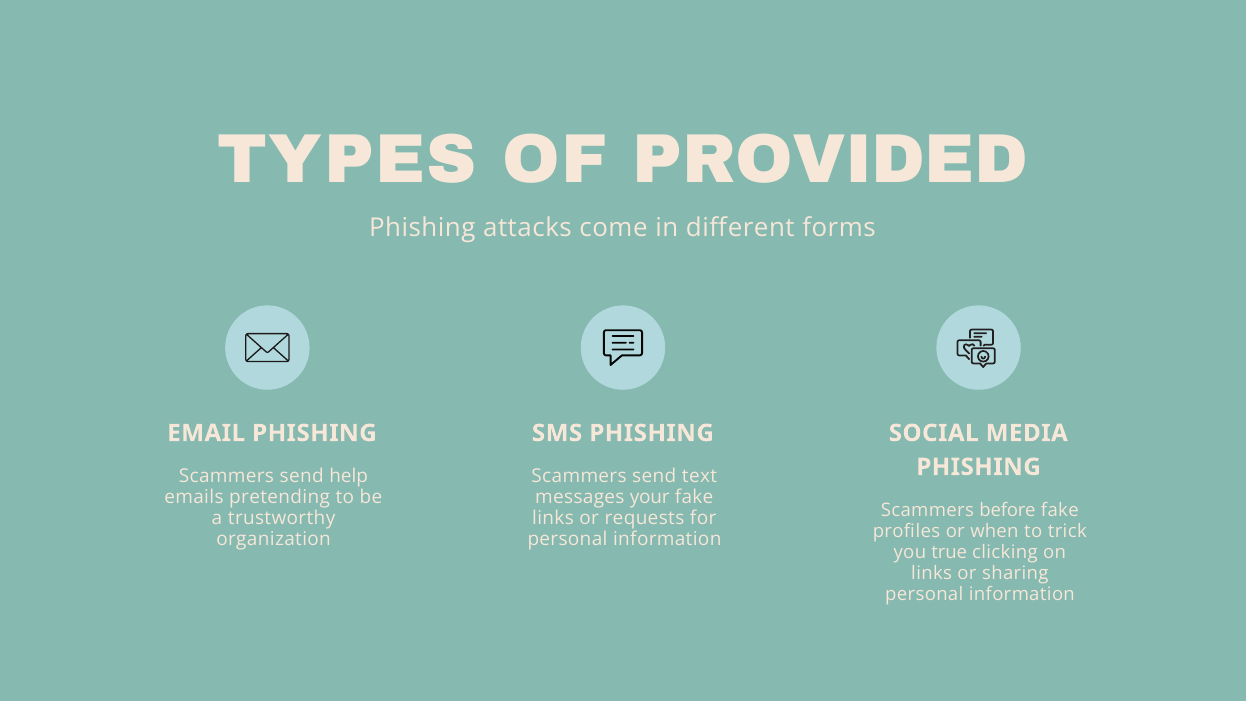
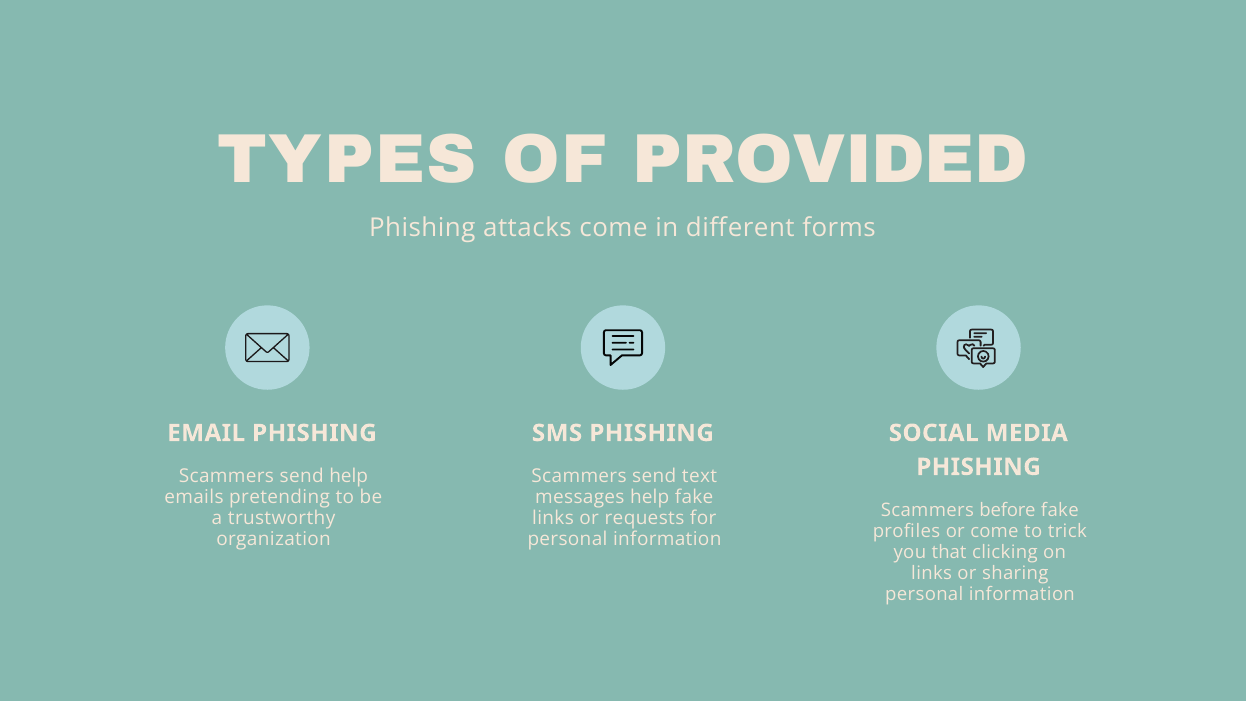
messages your: your -> help (650, 497)
or when: when -> come (994, 531)
true: true -> that (949, 552)
